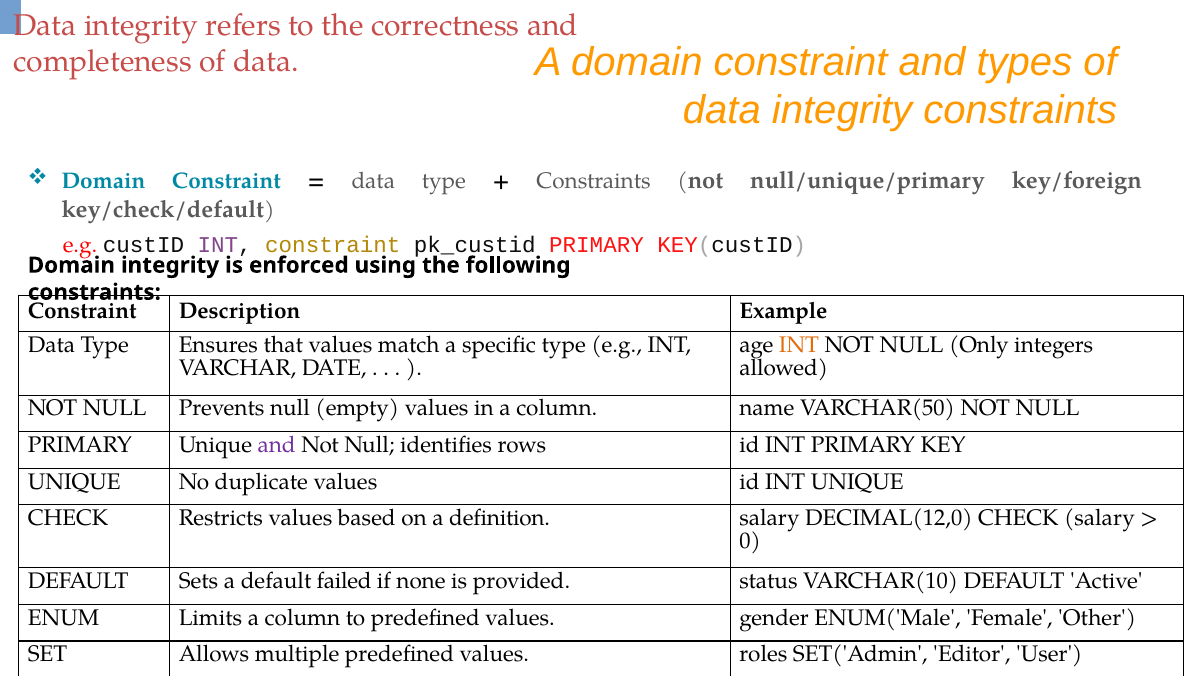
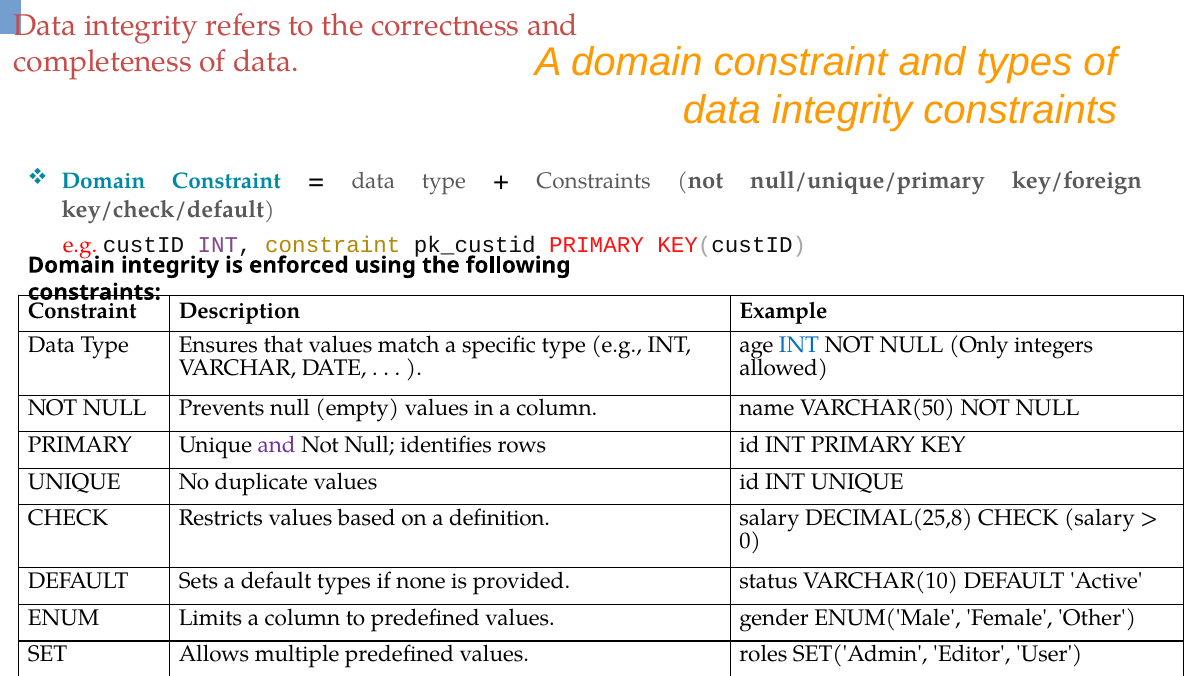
INT colour: orange -> blue (799, 345)
DECIMAL(12,0: DECIMAL(12,0 -> DECIMAL(25,8 (889, 518)
default failed: failed -> types (344, 581)
